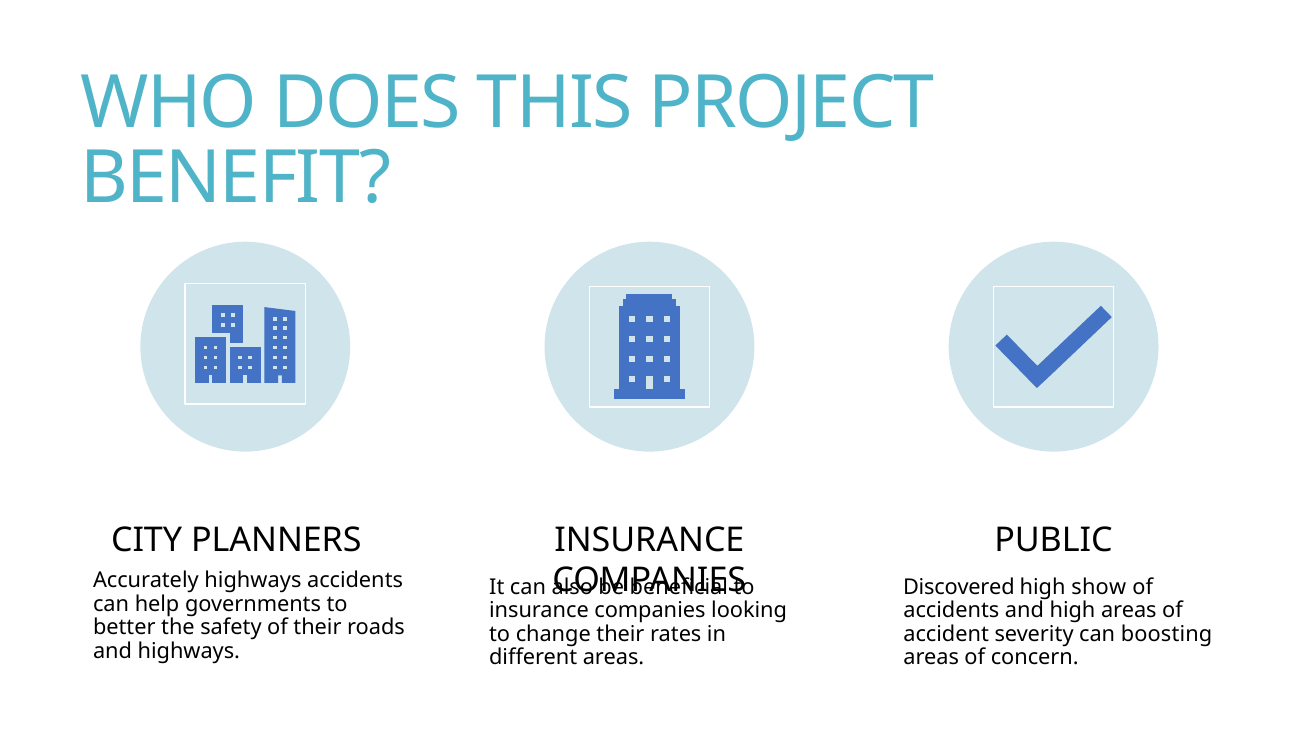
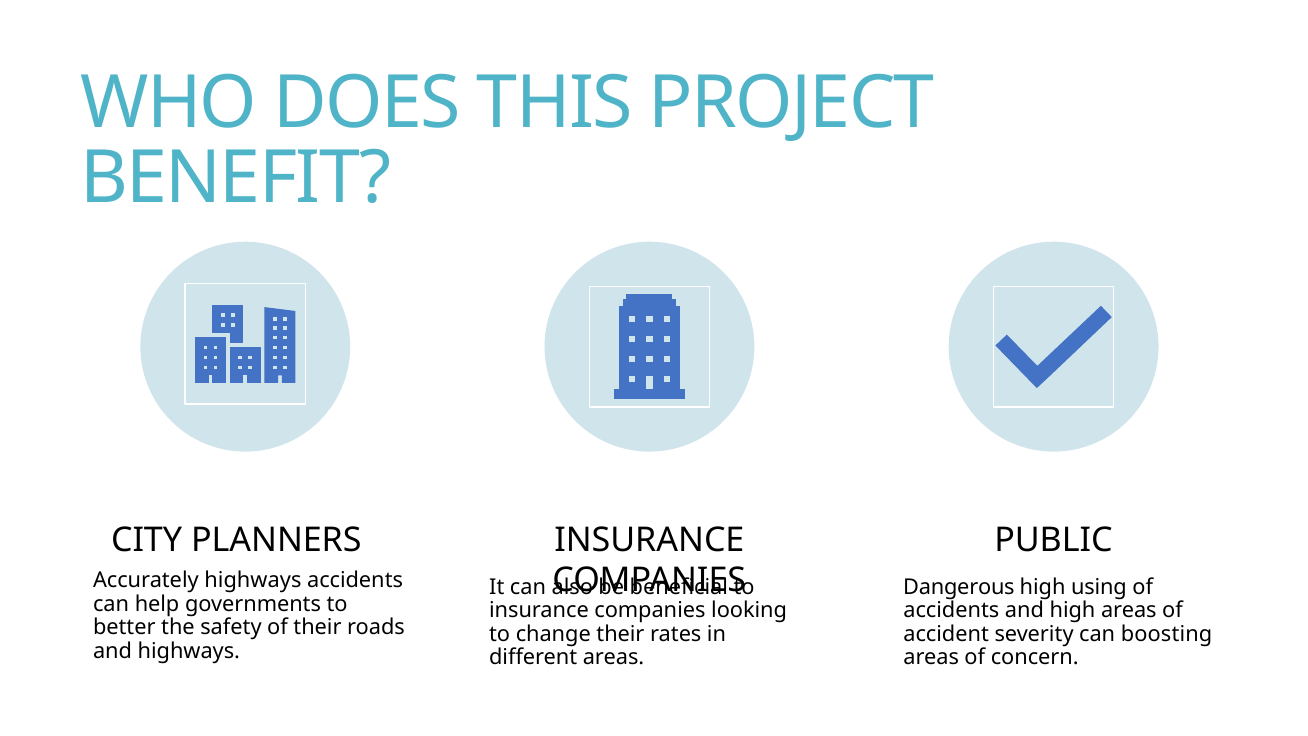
Discovered: Discovered -> Dangerous (959, 587)
show: show -> using (1099, 587)
